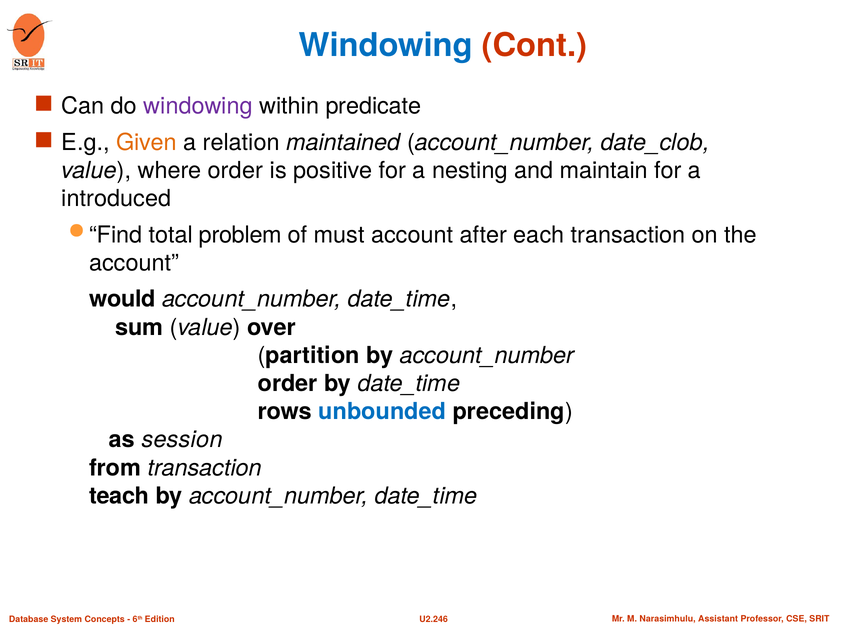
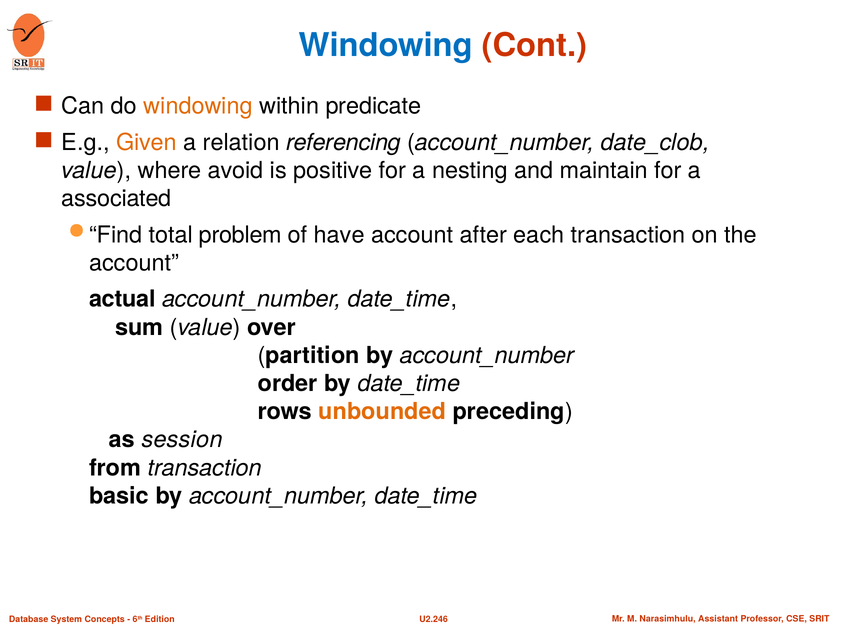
windowing colour: purple -> orange (198, 106)
maintained: maintained -> referencing (343, 142)
where order: order -> avoid (236, 170)
introduced: introduced -> associated (116, 199)
must: must -> have (339, 235)
would: would -> actual (122, 299)
unbounded colour: blue -> orange (382, 412)
teach: teach -> basic (119, 496)
